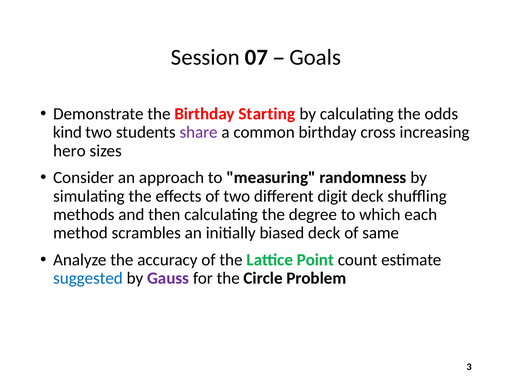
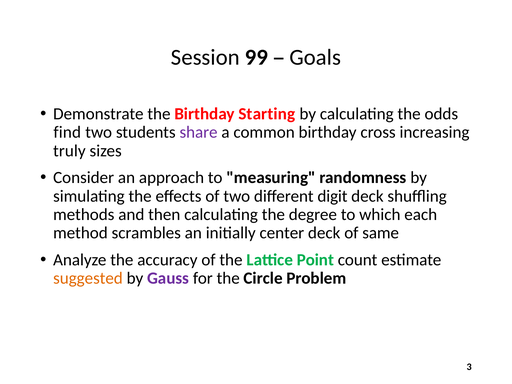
07: 07 -> 99 (256, 57)
kind: kind -> find (67, 132)
hero: hero -> truly (69, 151)
biased: biased -> center (282, 233)
suggested colour: blue -> orange (88, 278)
